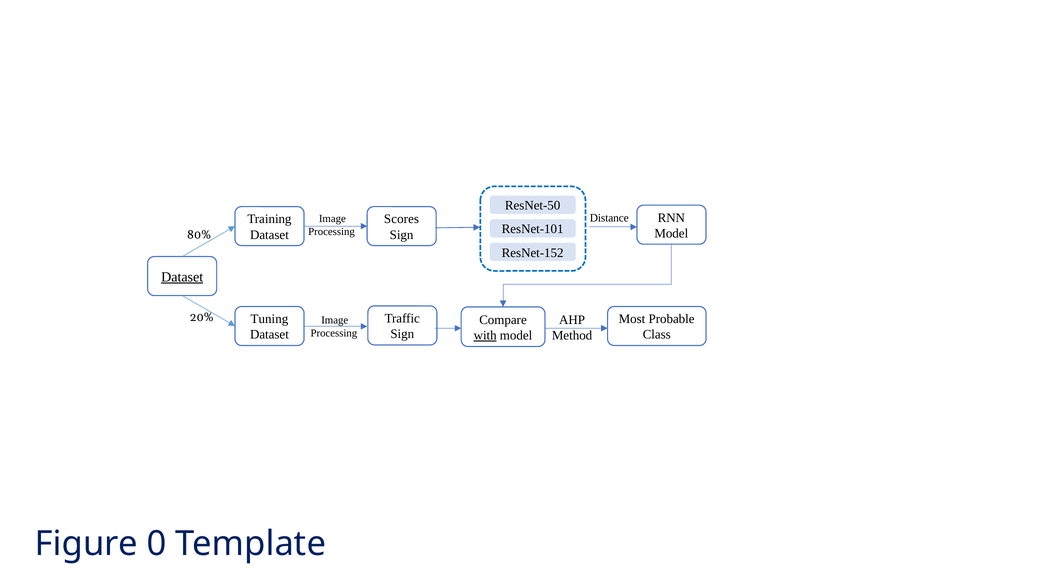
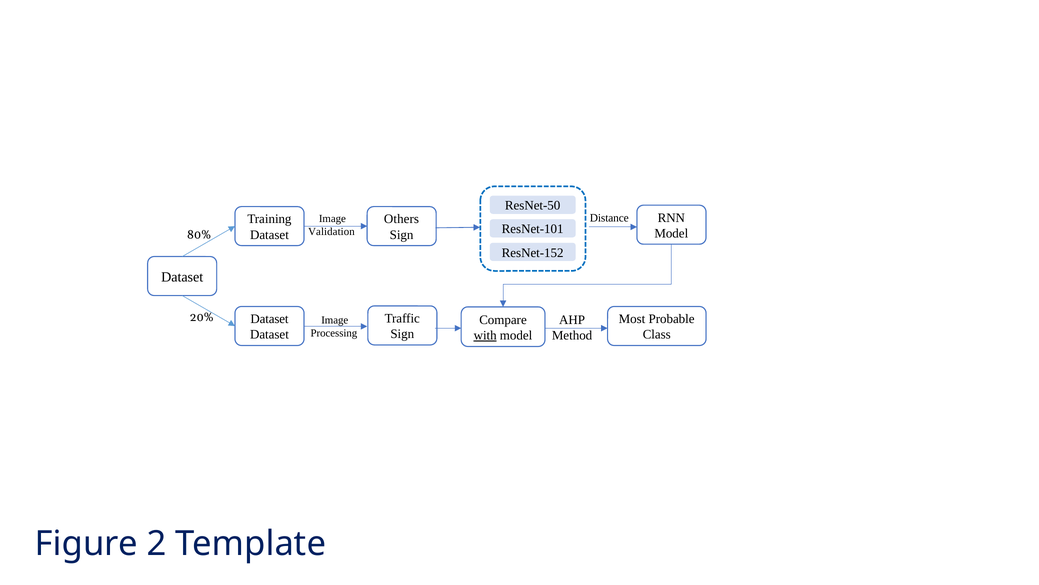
Scores: Scores -> Others (402, 219)
Processing: Processing -> Validation (331, 231)
Dataset underline: present -> none (182, 277)
Tuning: Tuning -> Dataset (270, 319)
0: 0 -> 2 (157, 543)
